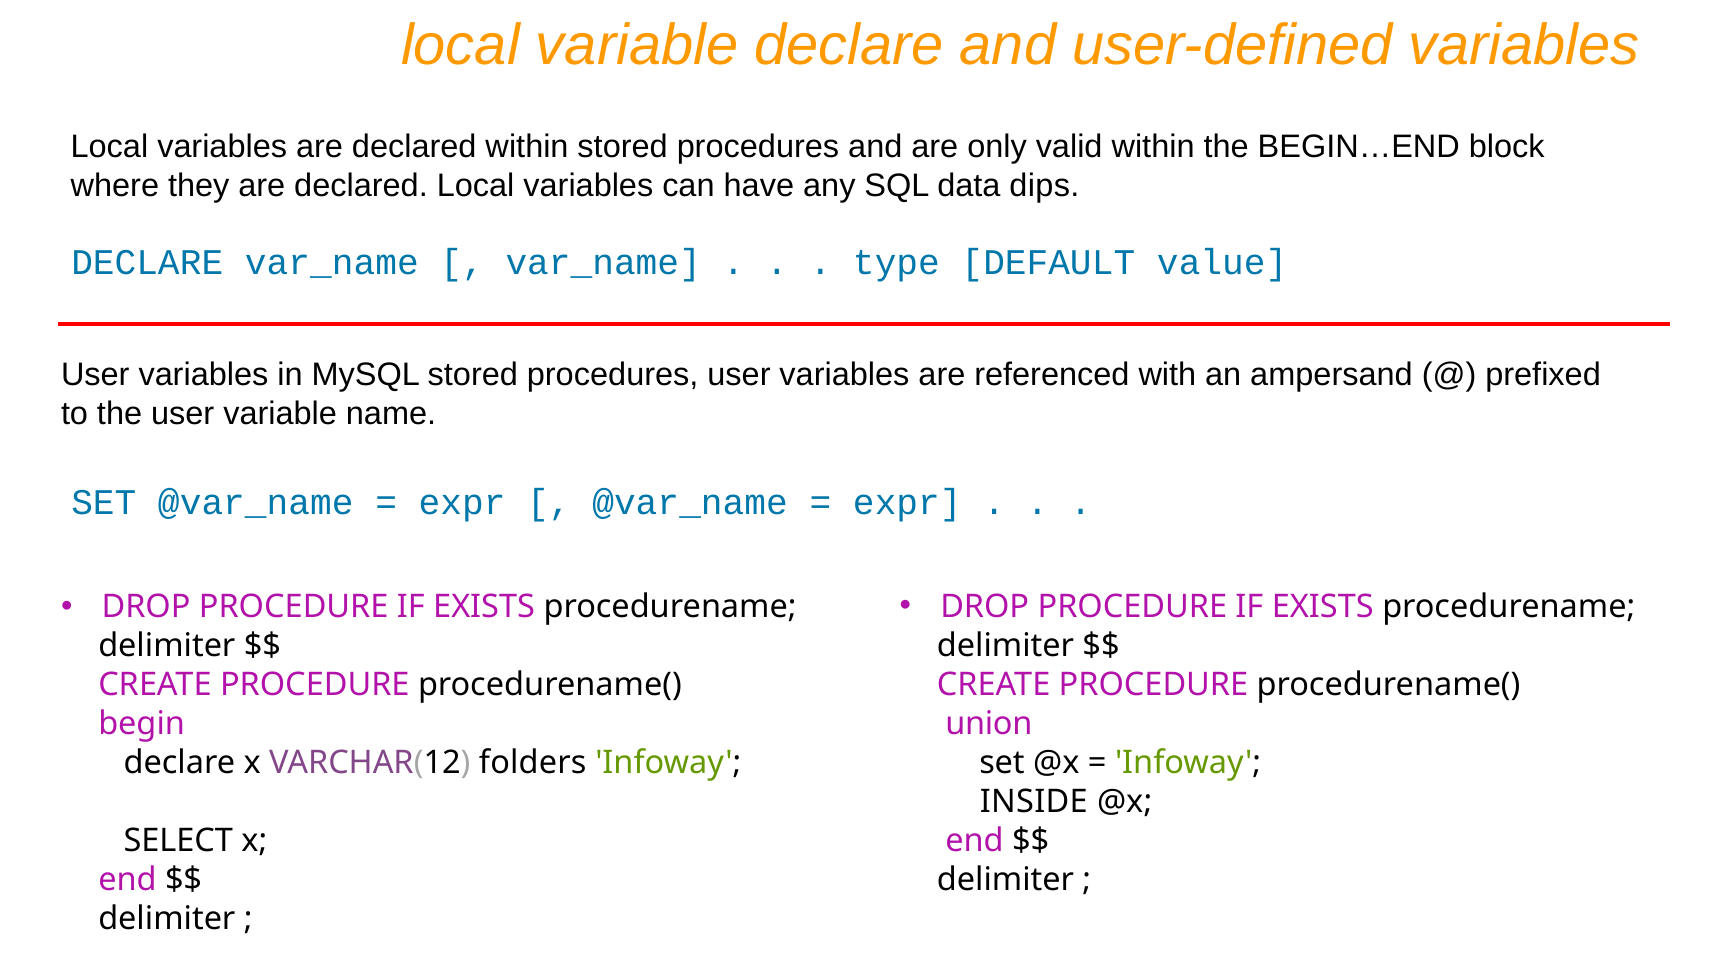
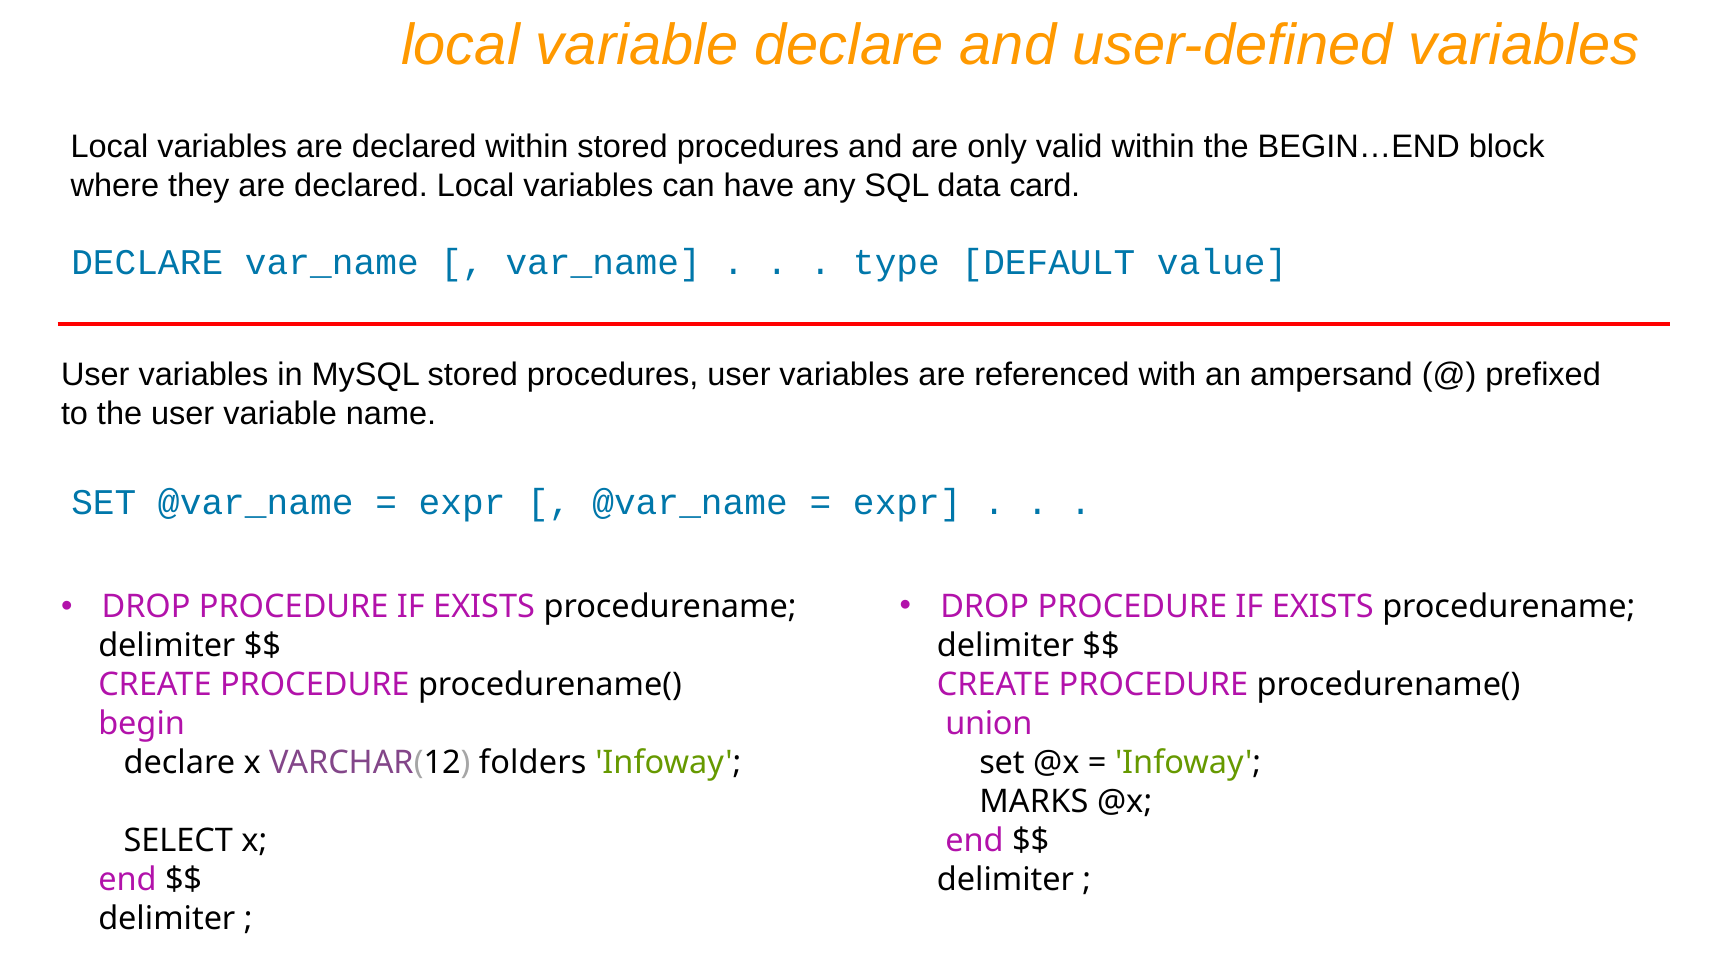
dips: dips -> card (1045, 186)
INSIDE: INSIDE -> MARKS (1034, 802)
